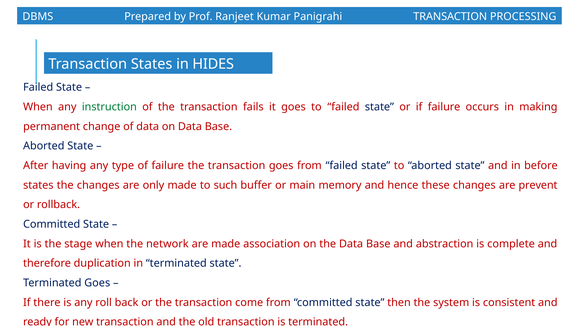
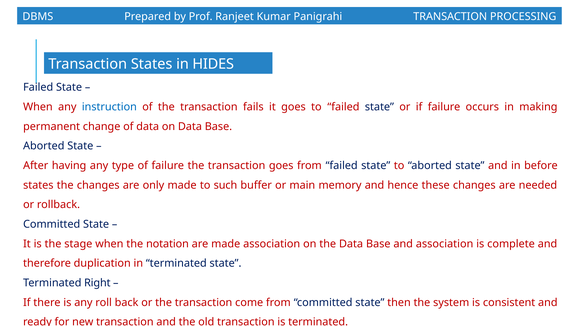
instruction colour: green -> blue (109, 107)
prevent: prevent -> needed (538, 185)
network: network -> notation (167, 244)
and abstraction: abstraction -> association (445, 244)
Terminated Goes: Goes -> Right (97, 283)
